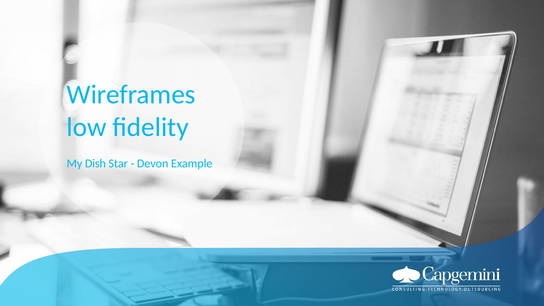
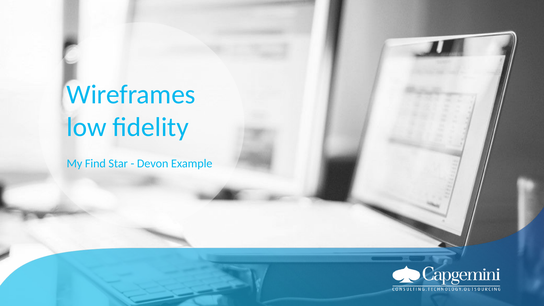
Dish: Dish -> Find (95, 164)
